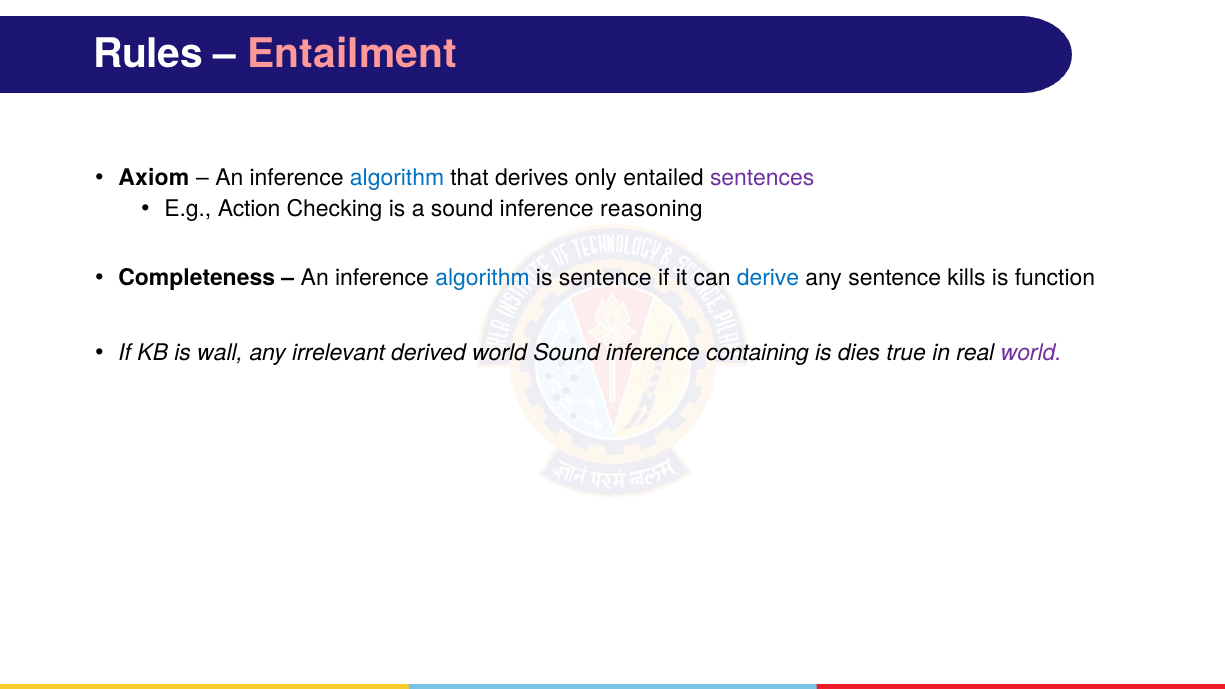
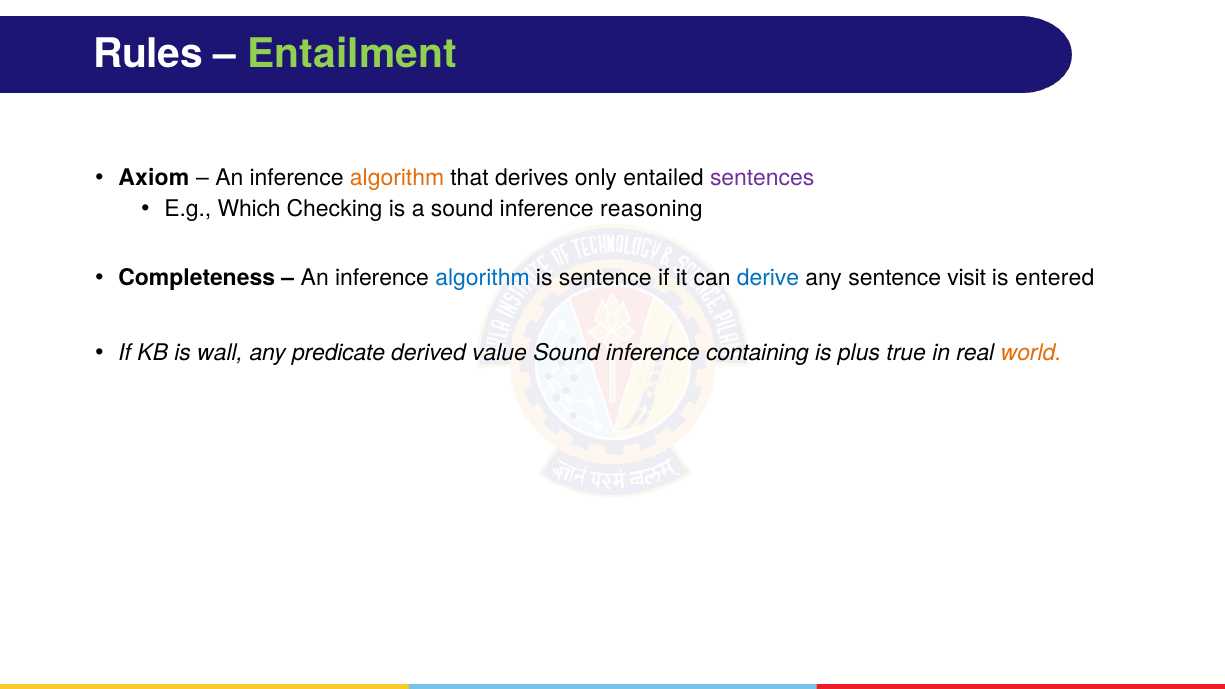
Entailment colour: pink -> light green (352, 54)
algorithm colour: blue -> orange (397, 178)
Action: Action -> Which (249, 209)
kills: kills -> visit (967, 278)
function: function -> entered (1055, 278)
irrelevant: irrelevant -> predicate (339, 353)
derived world: world -> value (500, 353)
dies: dies -> plus (859, 353)
world colour: purple -> orange (1031, 353)
